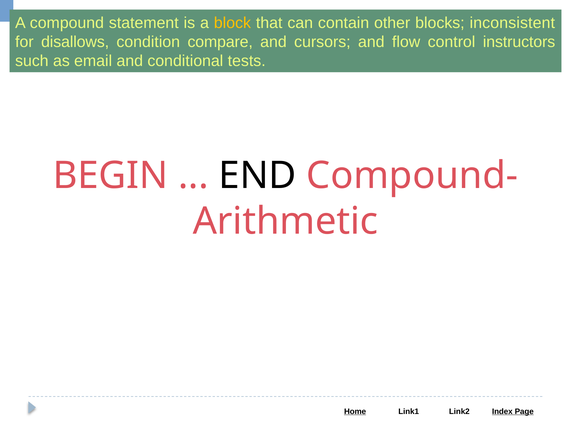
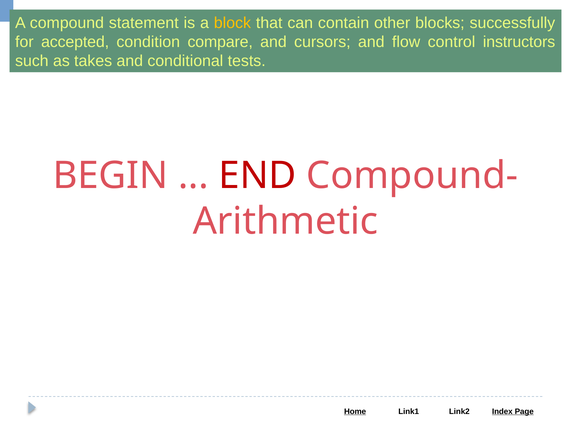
inconsistent: inconsistent -> successfully (512, 23)
disallows: disallows -> accepted (75, 42)
email: email -> takes (93, 61)
END colour: black -> red (257, 176)
